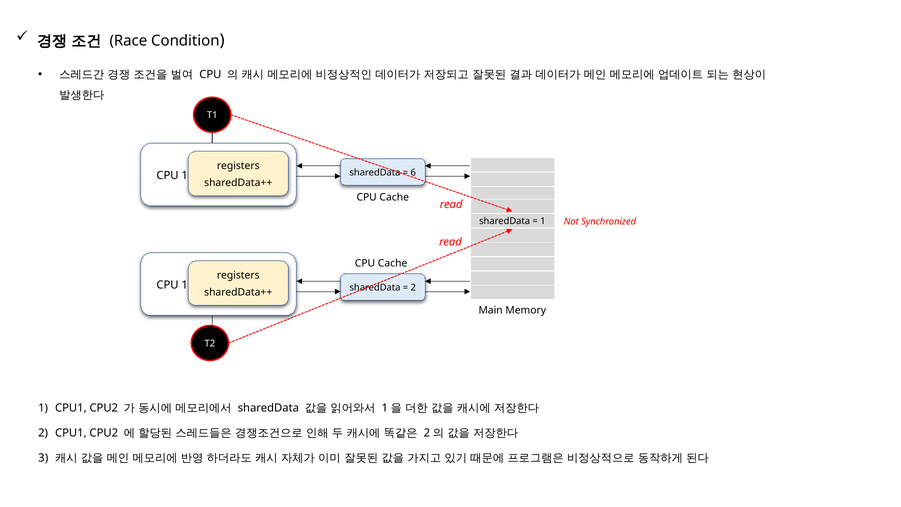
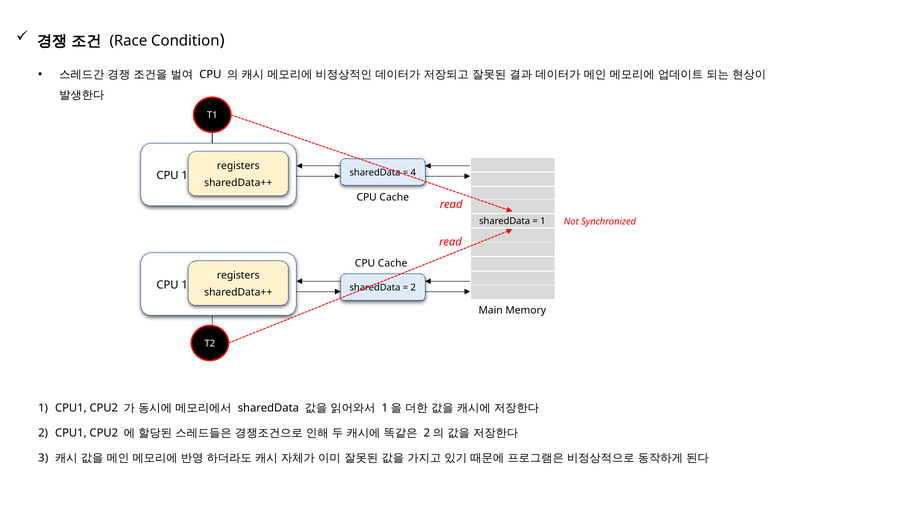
6: 6 -> 4 (413, 172)
